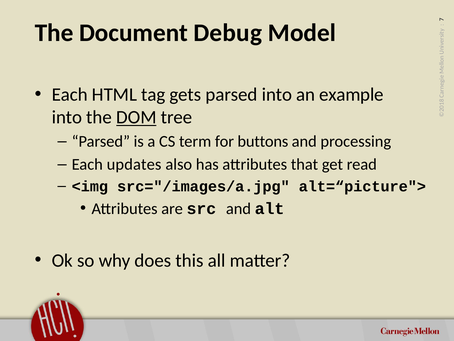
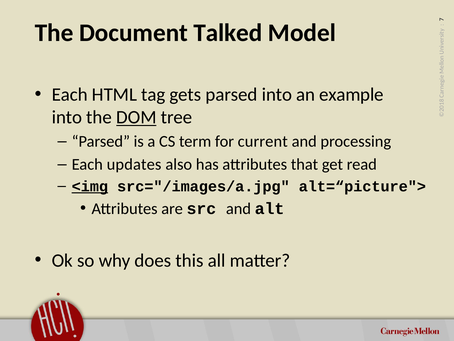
Debug: Debug -> Talked (228, 33)
buttons: buttons -> current (263, 141)
<img underline: none -> present (90, 186)
